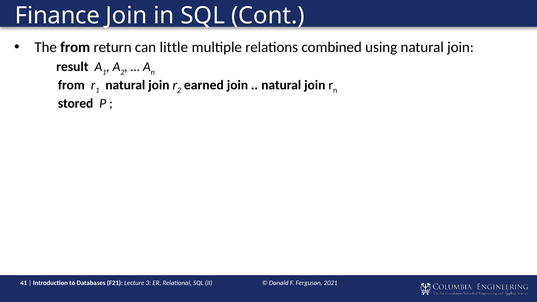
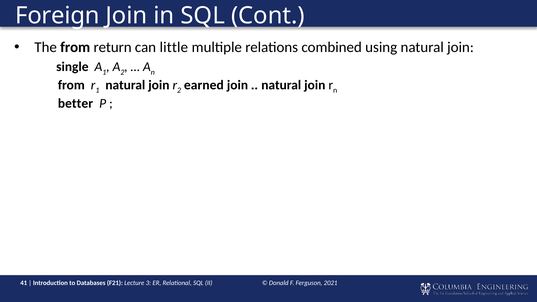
Finance: Finance -> Foreign (57, 15)
result: result -> single (72, 67)
stored: stored -> better (75, 104)
